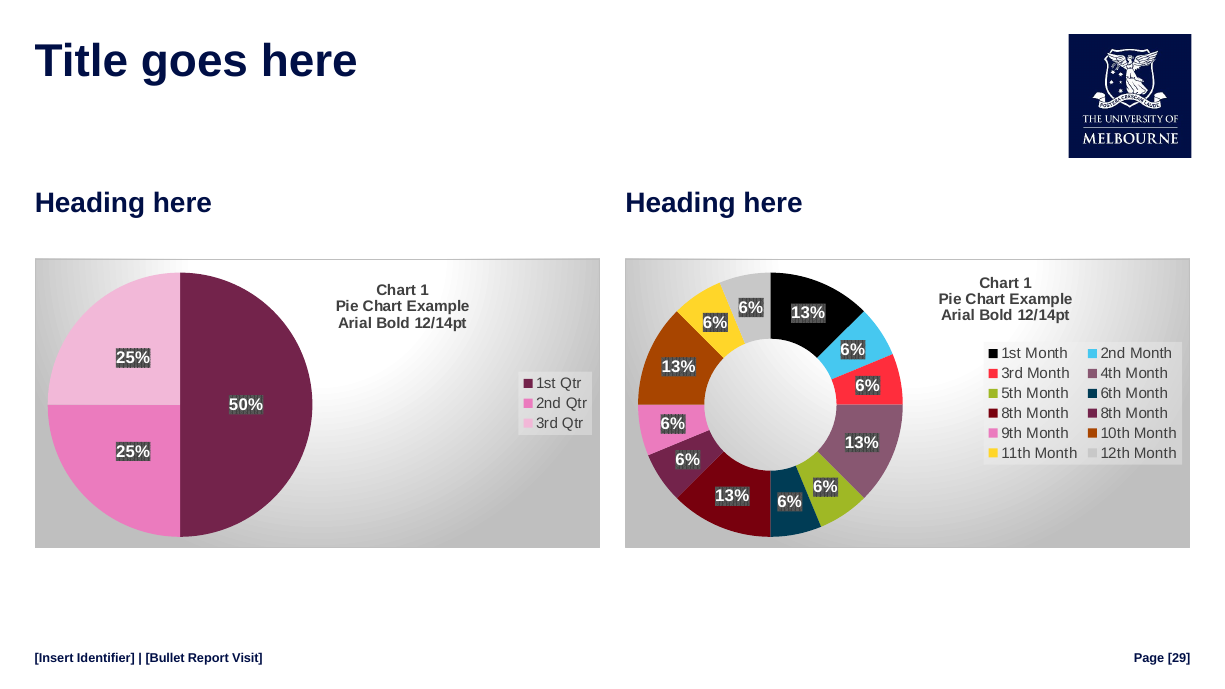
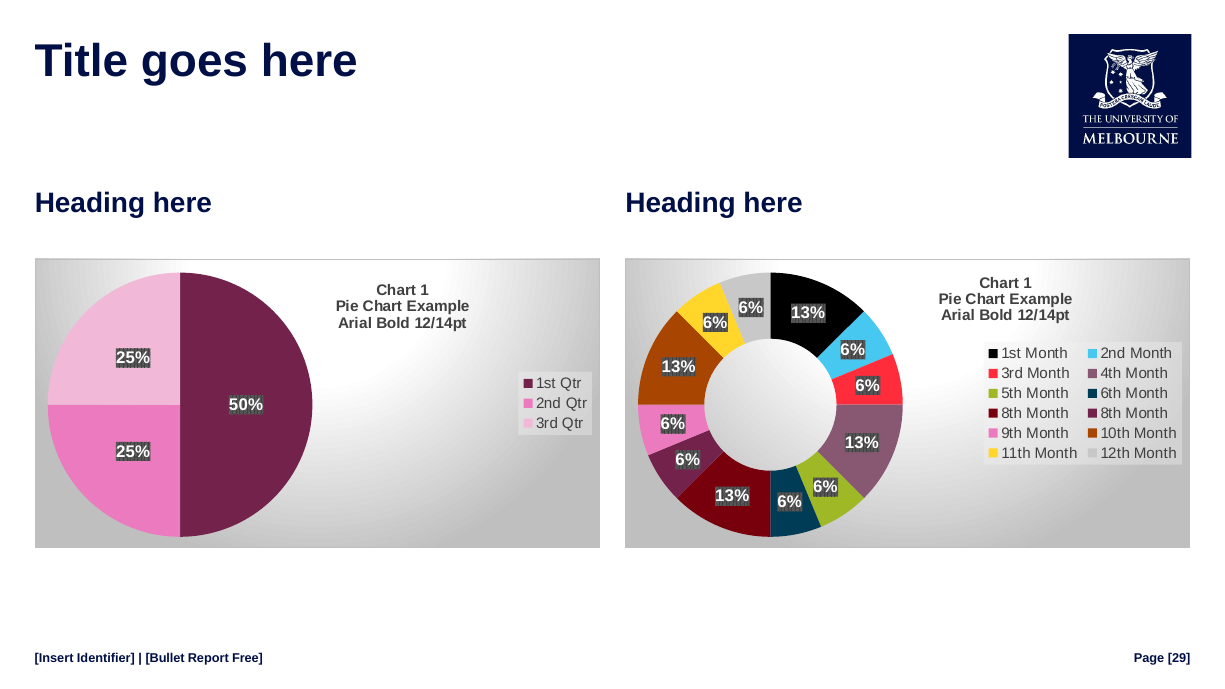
Visit: Visit -> Free (247, 658)
